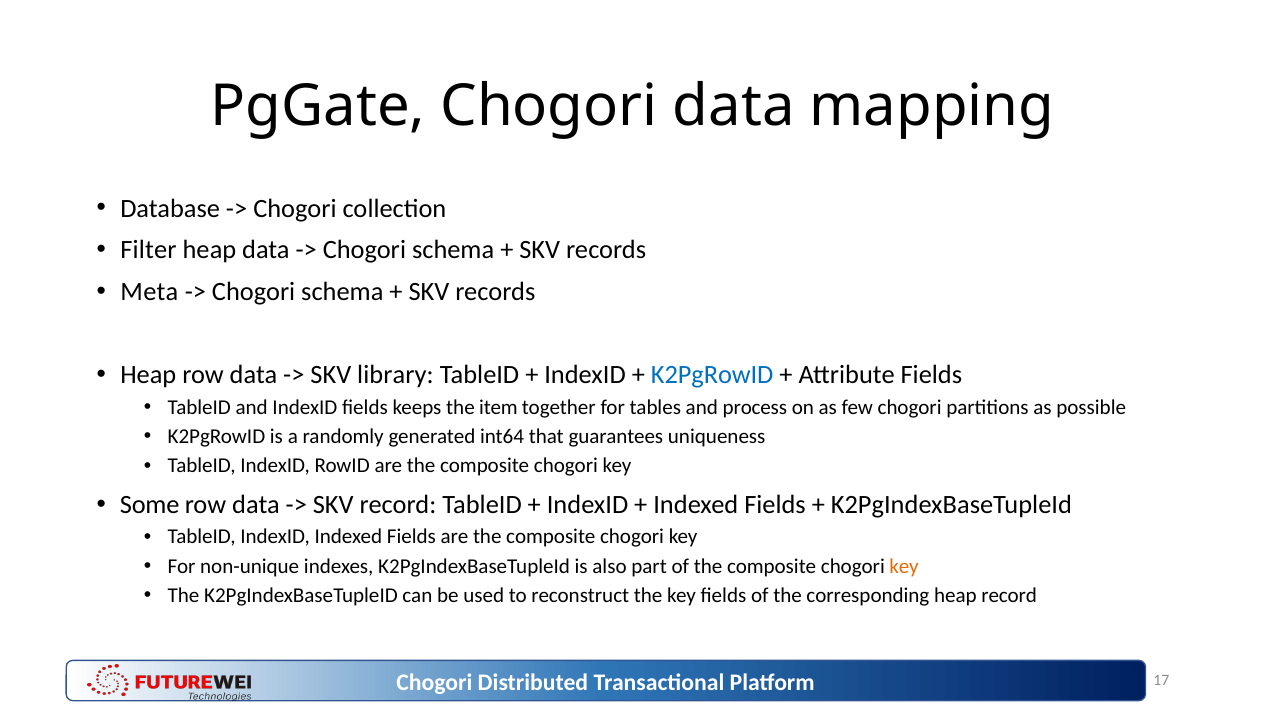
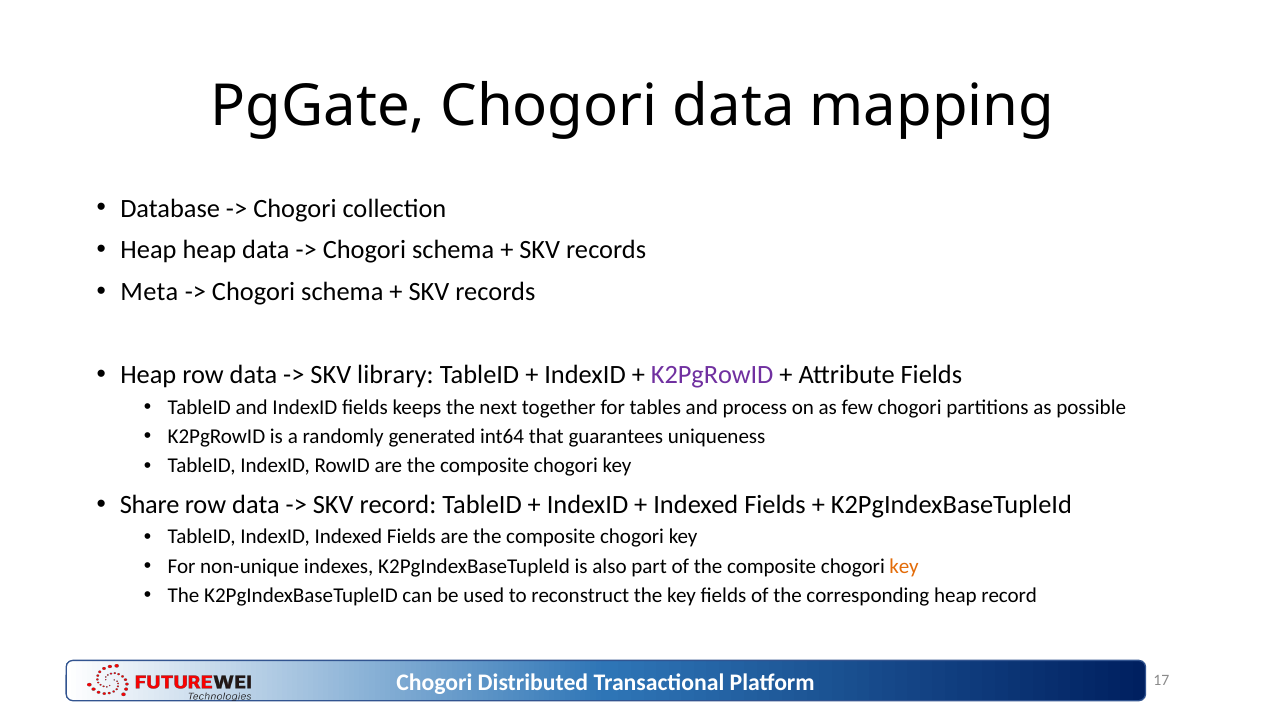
Filter: Filter -> Heap (148, 250)
K2PgRowID colour: blue -> purple (712, 375)
item: item -> next (498, 407)
Some: Some -> Share (150, 505)
